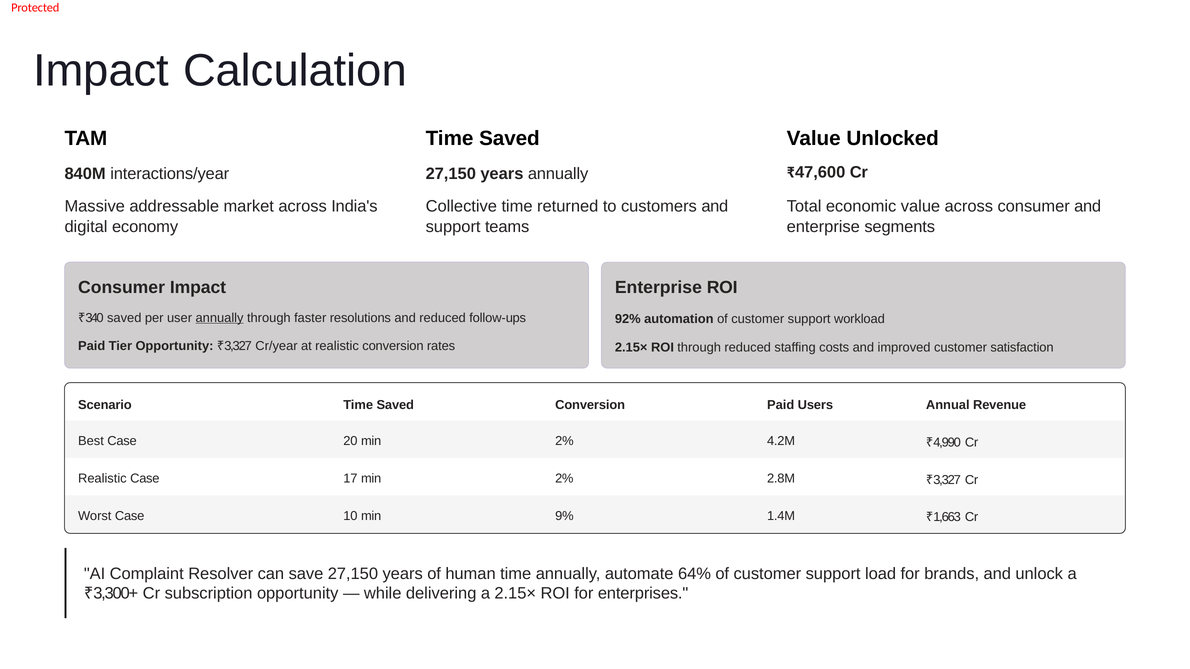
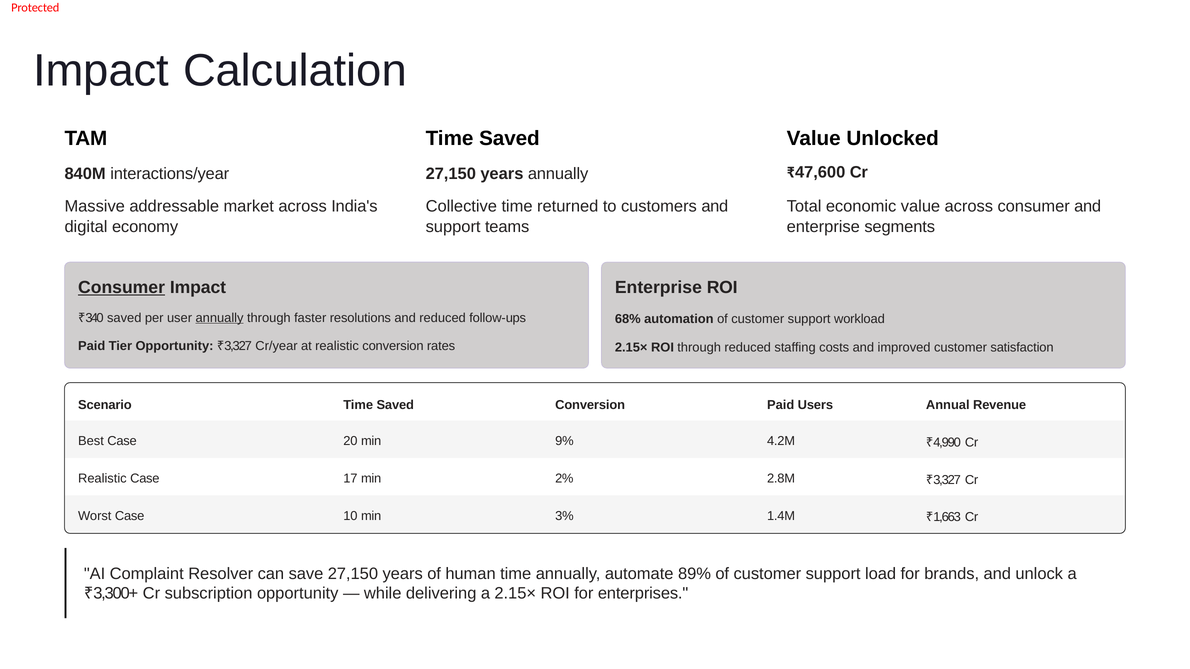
Consumer underline: none -> present (122, 288)
92%: 92% -> 68% (628, 319)
20 min 2%: 2% -> 9% (564, 441)
9%: 9% -> 3% (564, 516)
64%: 64% -> 89% (695, 574)
